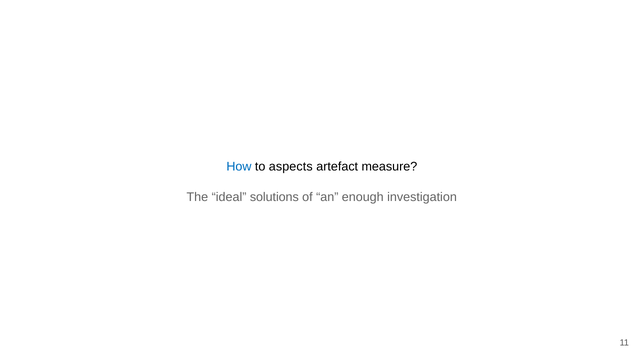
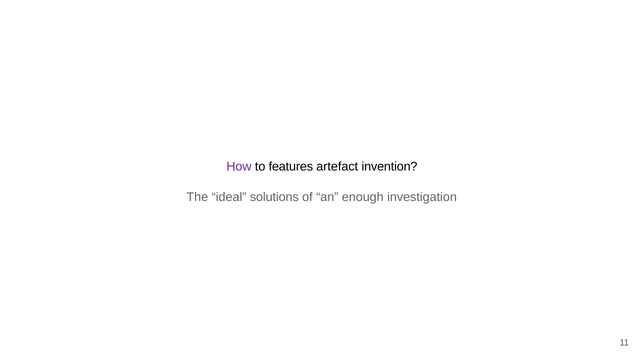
How colour: blue -> purple (239, 167)
aspects: aspects -> features (291, 167)
measure: measure -> invention (389, 167)
